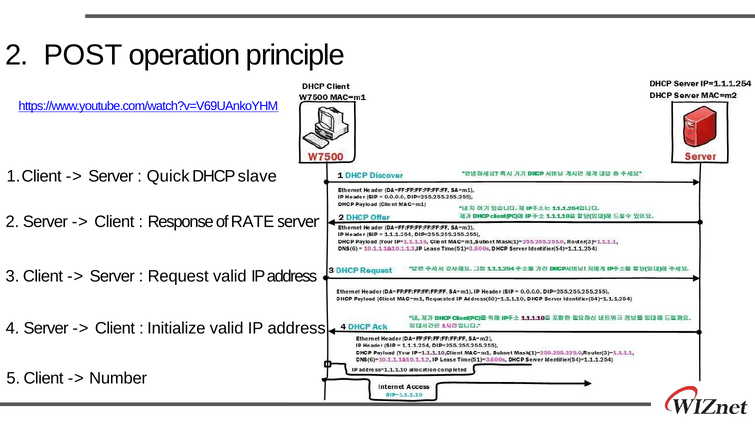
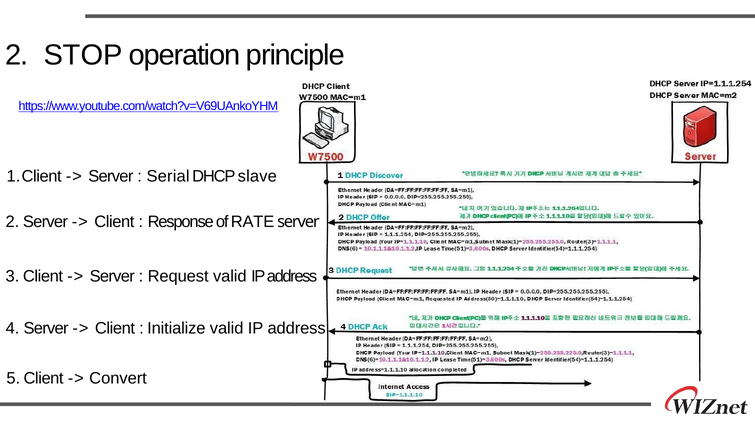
POST: POST -> STOP (83, 55)
Quick: Quick -> Serial (168, 176)
Number: Number -> Convert (118, 378)
